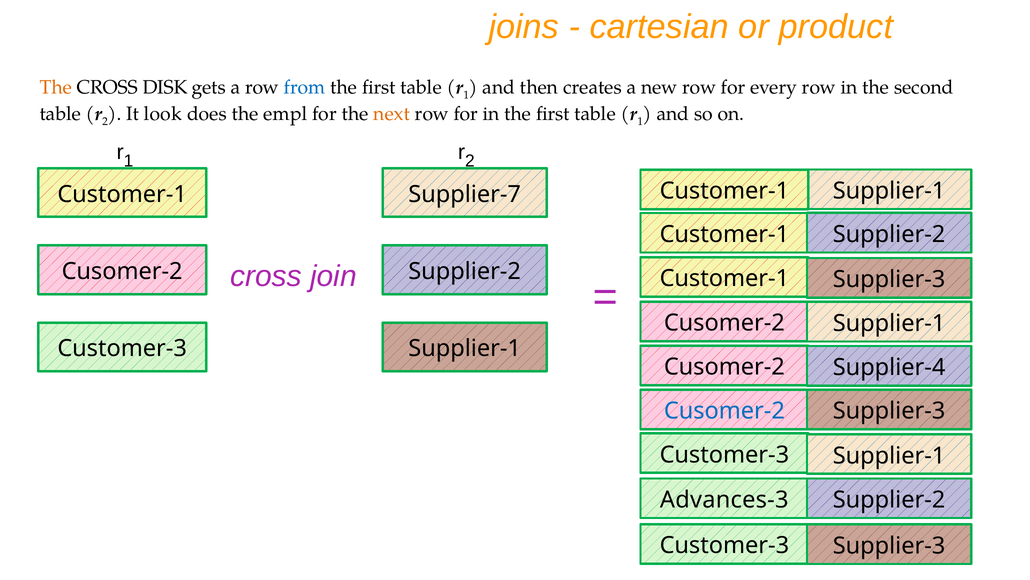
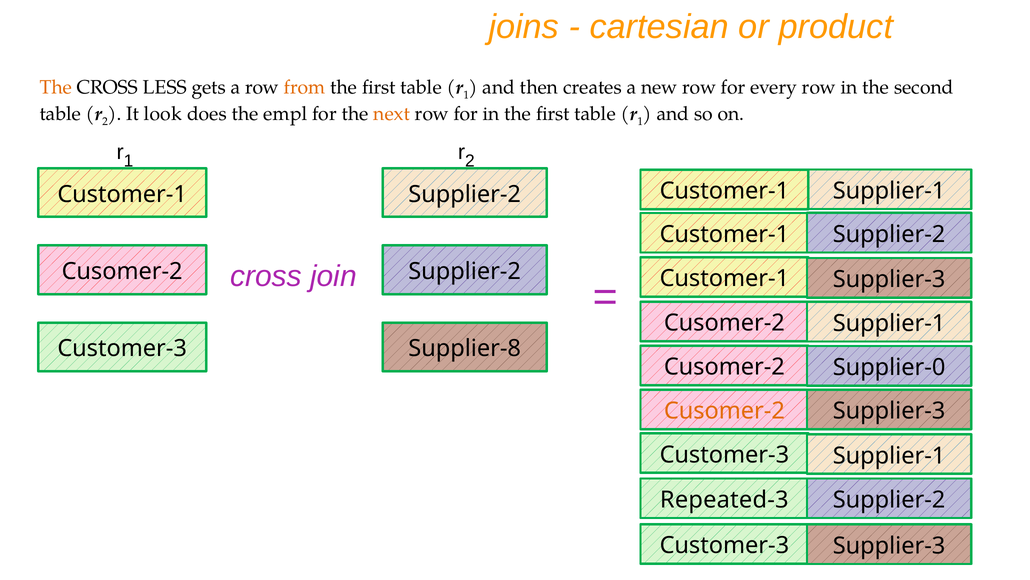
DISK: DISK -> LESS (165, 87)
from colour: blue -> orange (305, 87)
Supplier-7: Supplier-7 -> Supplier-2 (465, 194)
Supplier-1: Supplier-1 -> Supplier-8 (465, 348)
Supplier-4: Supplier-4 -> Supplier-0 (889, 367)
Cusomer-2 colour: blue -> orange (724, 411)
Advances-3: Advances-3 -> Repeated-3 (724, 499)
